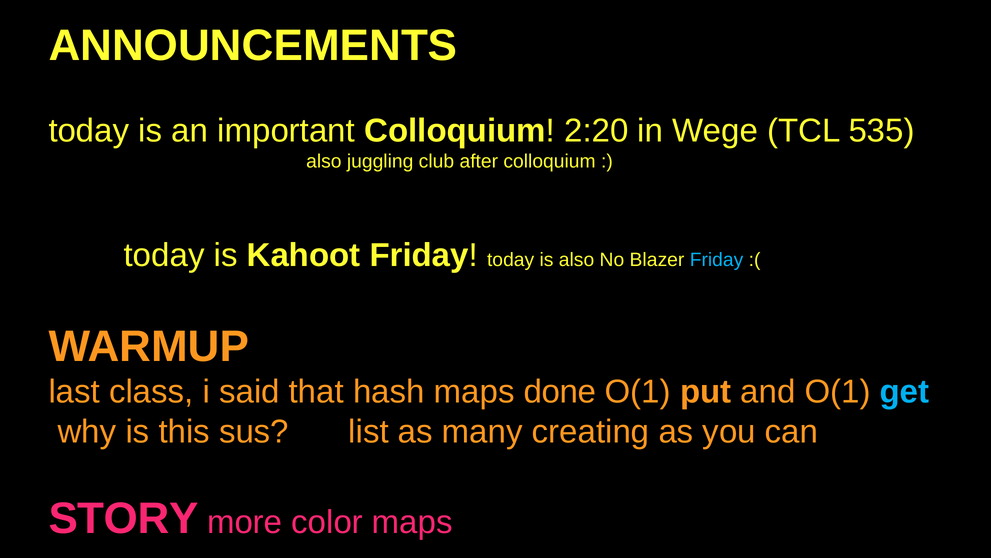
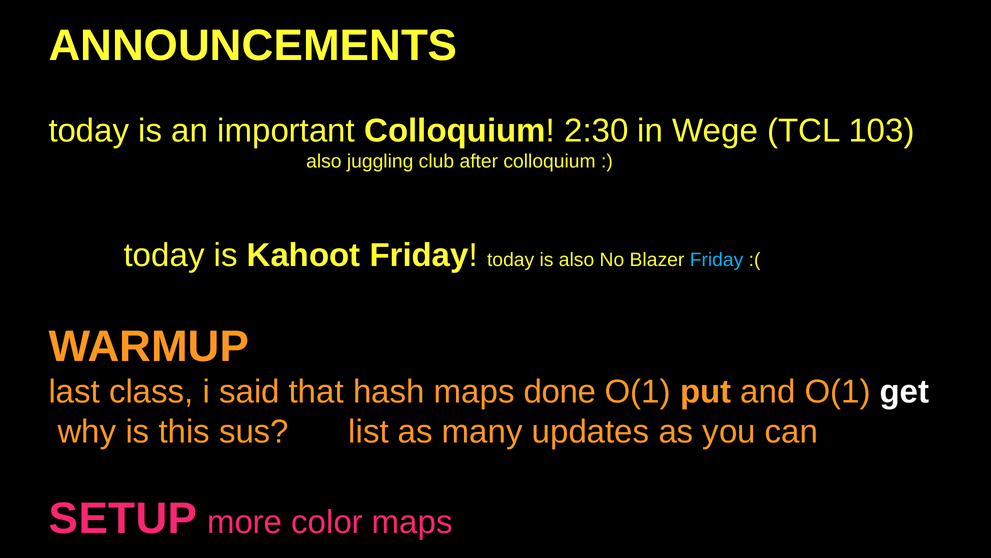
2:20: 2:20 -> 2:30 (596, 131)
535: 535 -> 103 (882, 131)
get colour: light blue -> white (905, 392)
creating: creating -> updates (591, 431)
STORY: STORY -> SETUP (123, 518)
